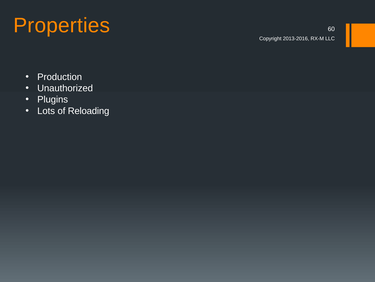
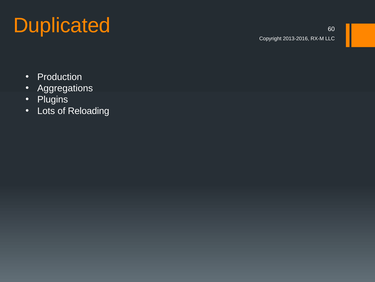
Properties: Properties -> Duplicated (62, 26)
Unauthorized: Unauthorized -> Aggregations (65, 88)
